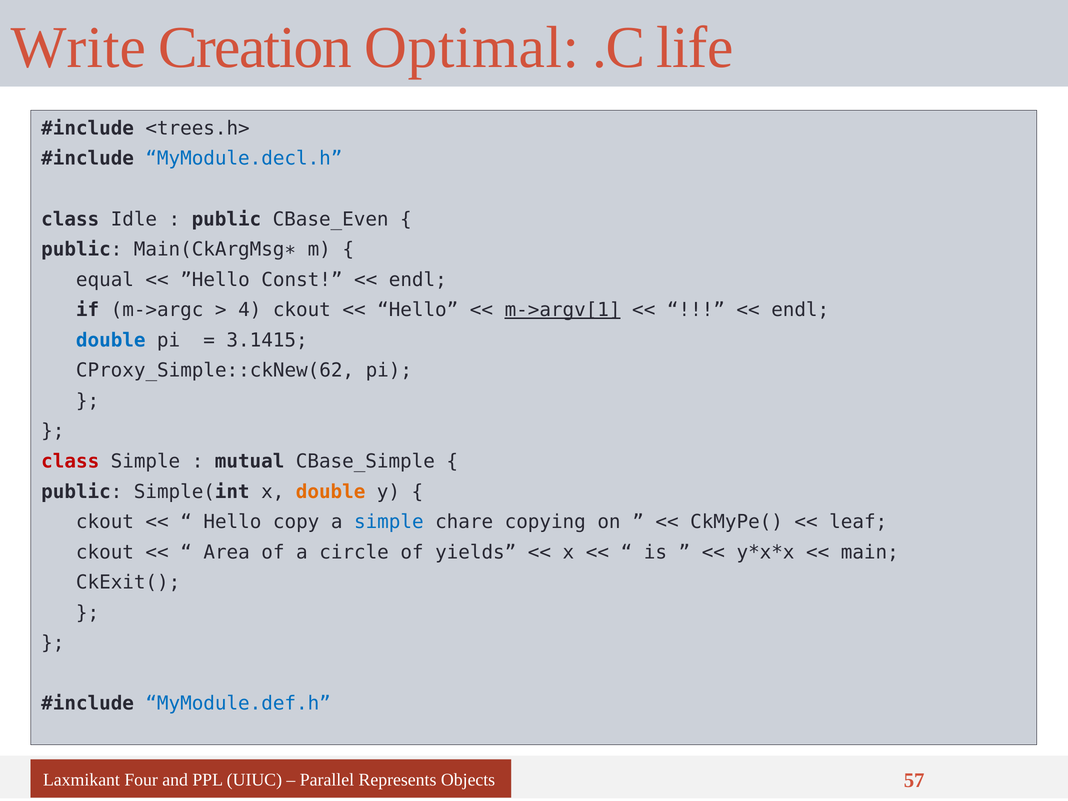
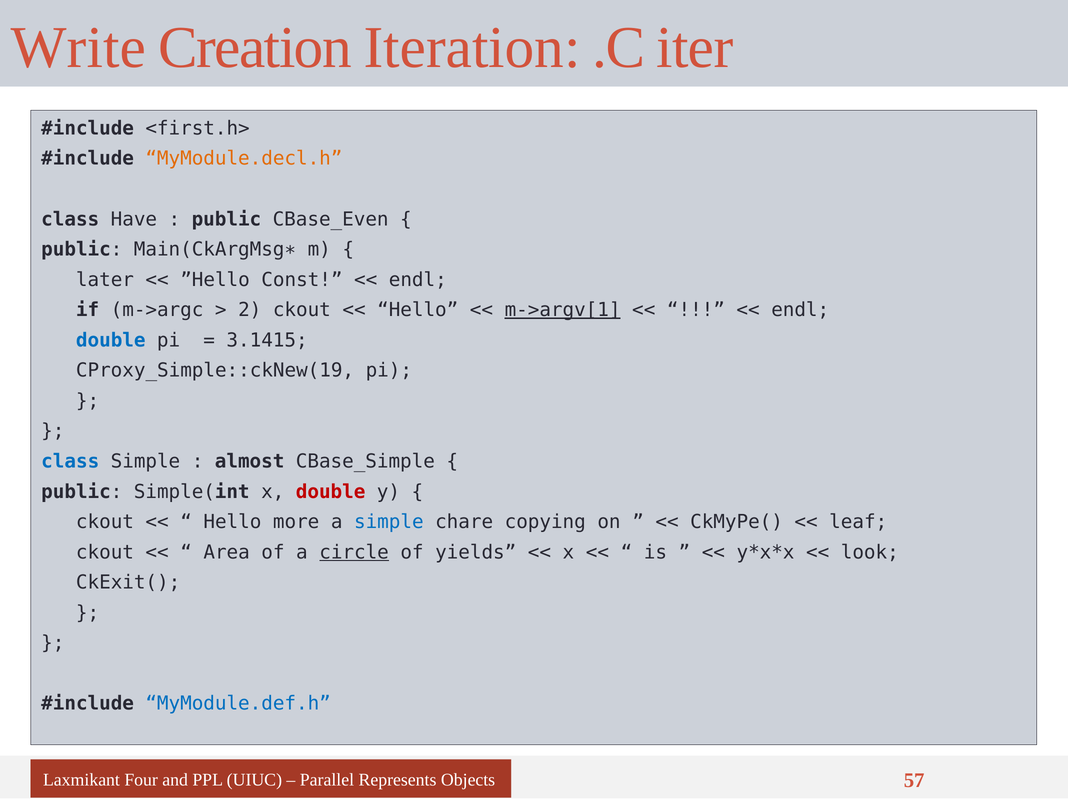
Optimal: Optimal -> Iteration (472, 47)
life: life -> iter (695, 47)
<trees.h>: <trees.h> -> <first.h> (198, 128)
MyModule.decl.h colour: blue -> orange (244, 159)
Idle: Idle -> Have (134, 219)
equal: equal -> later (105, 280)
4: 4 -> 2 (250, 310)
CProxy_Simple::ckNew(62: CProxy_Simple::ckNew(62 -> CProxy_Simple::ckNew(19 (215, 371)
class colour: red -> blue (70, 461)
mutual: mutual -> almost (250, 461)
double colour: orange -> red (331, 492)
copy: copy -> more (296, 522)
circle underline: none -> present (354, 552)
main: main -> look (870, 552)
